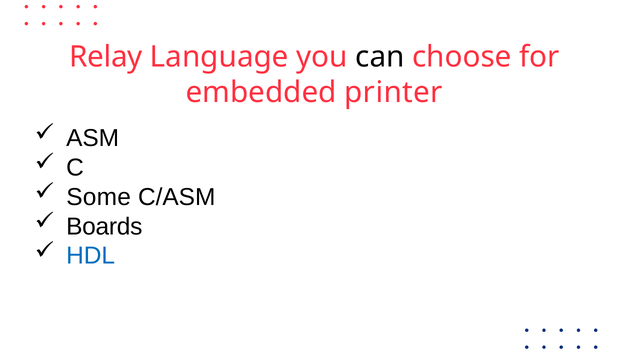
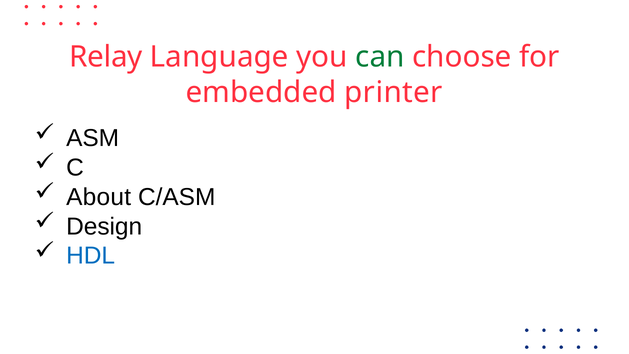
can colour: black -> green (380, 57)
Some: Some -> About (99, 197)
Boards: Boards -> Design (104, 226)
